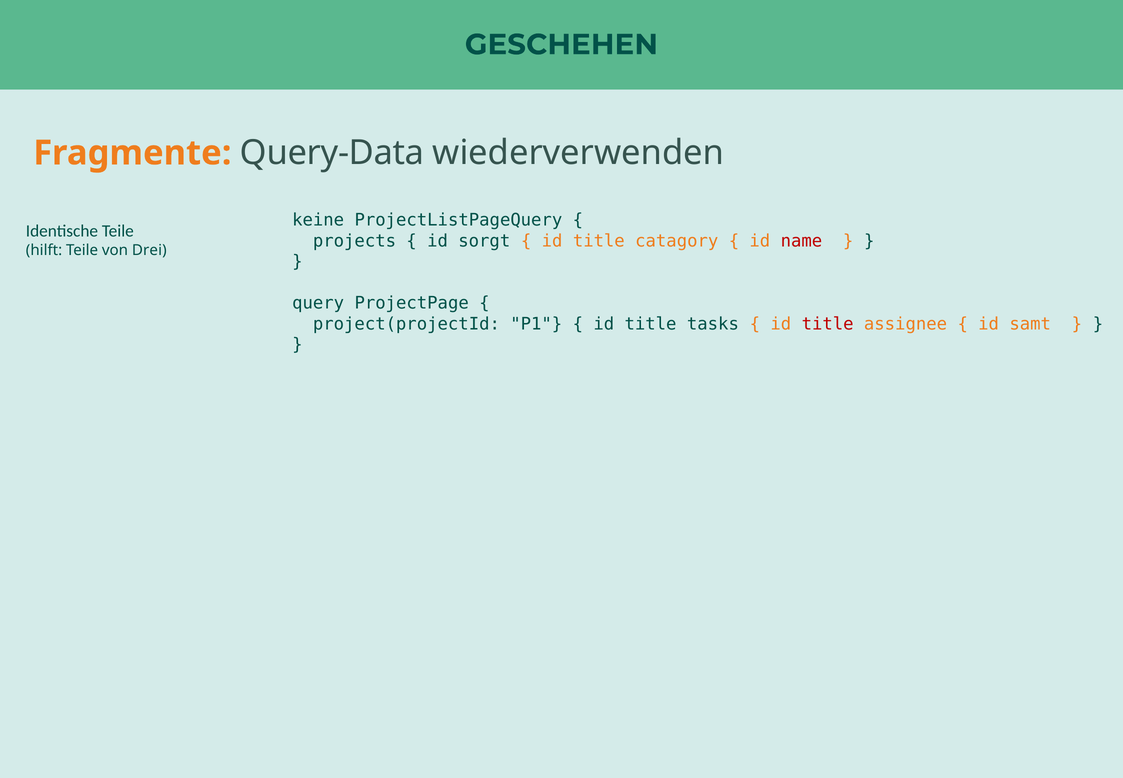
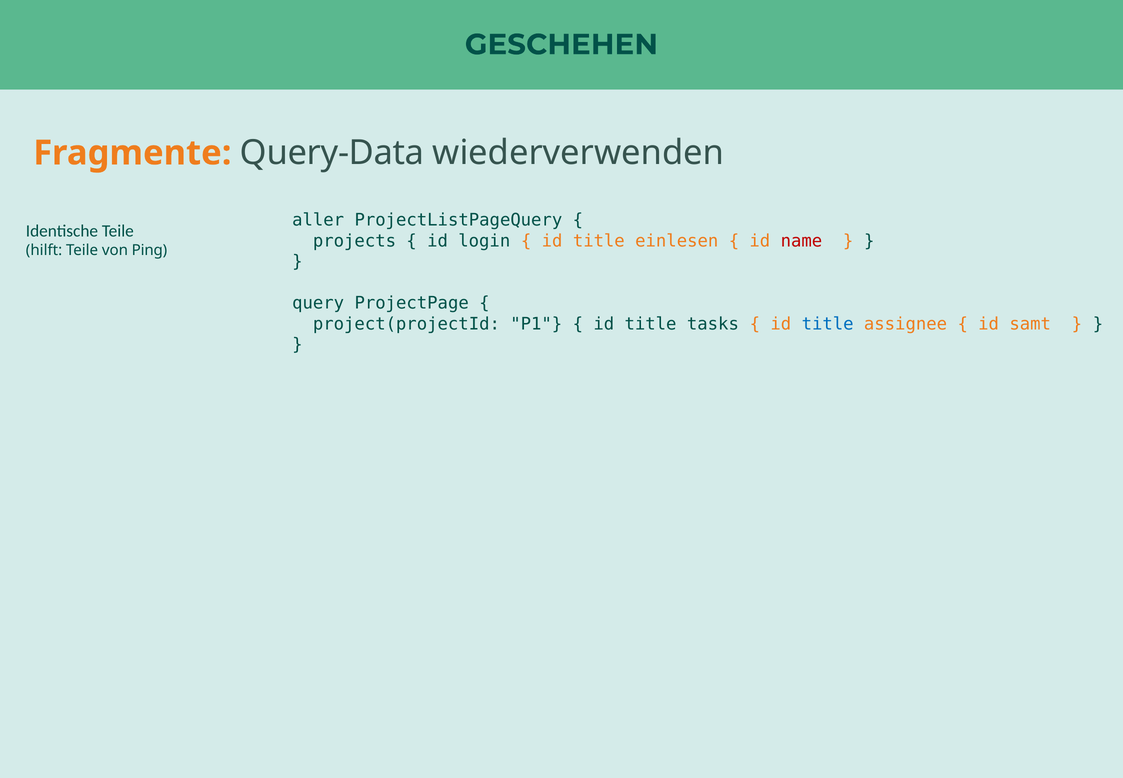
keine: keine -> aller (318, 220)
sorgt: sorgt -> login (484, 241)
catagory: catagory -> einlesen (677, 241)
Drei: Drei -> Ping (149, 250)
title colour: red -> blue (828, 324)
